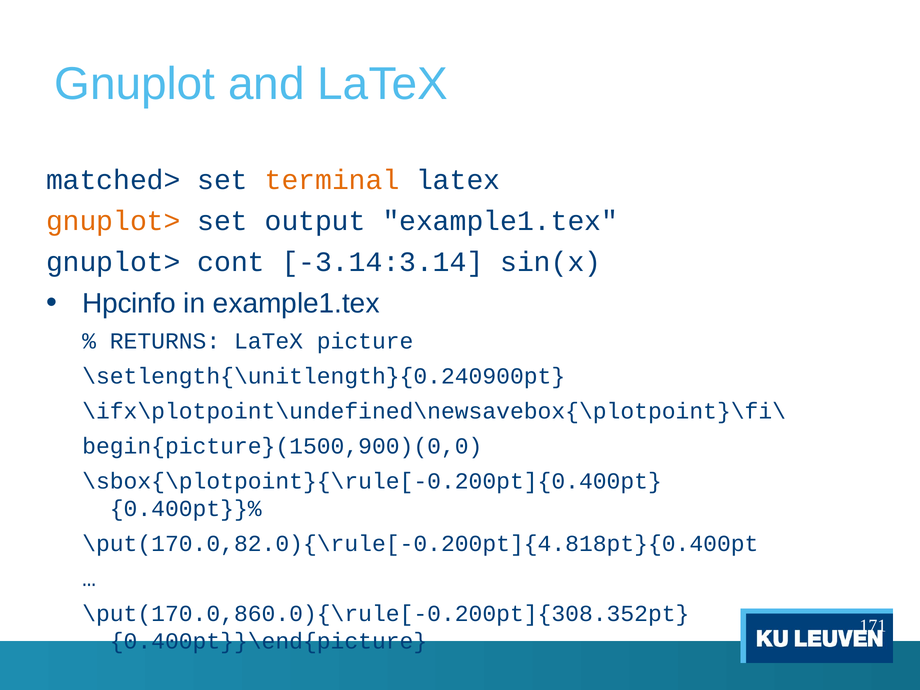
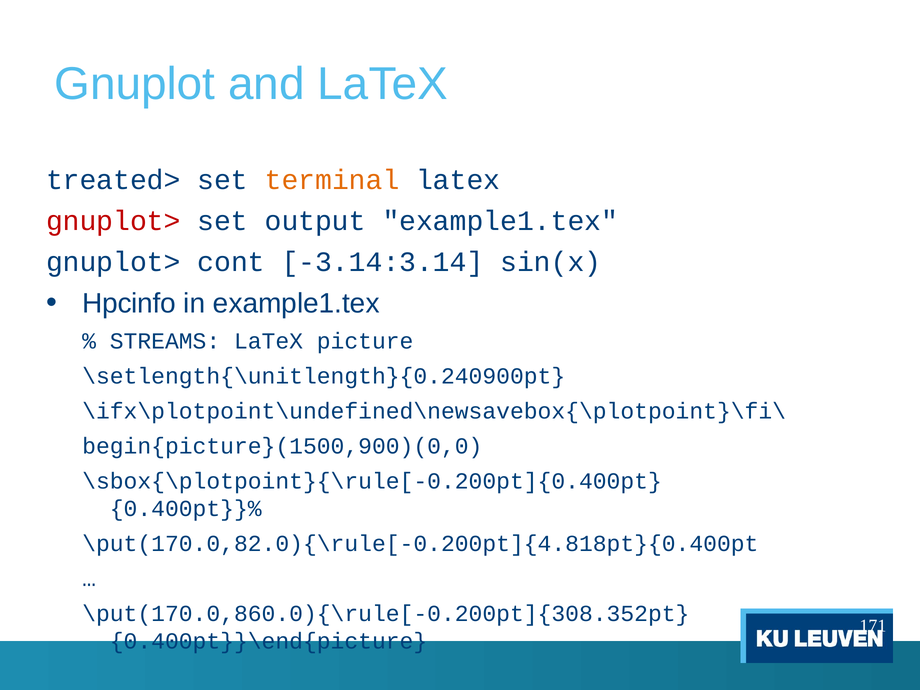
matched>: matched> -> treated> (113, 180)
gnuplot> colour: orange -> red (113, 221)
RETURNS: RETURNS -> STREAMS (165, 341)
